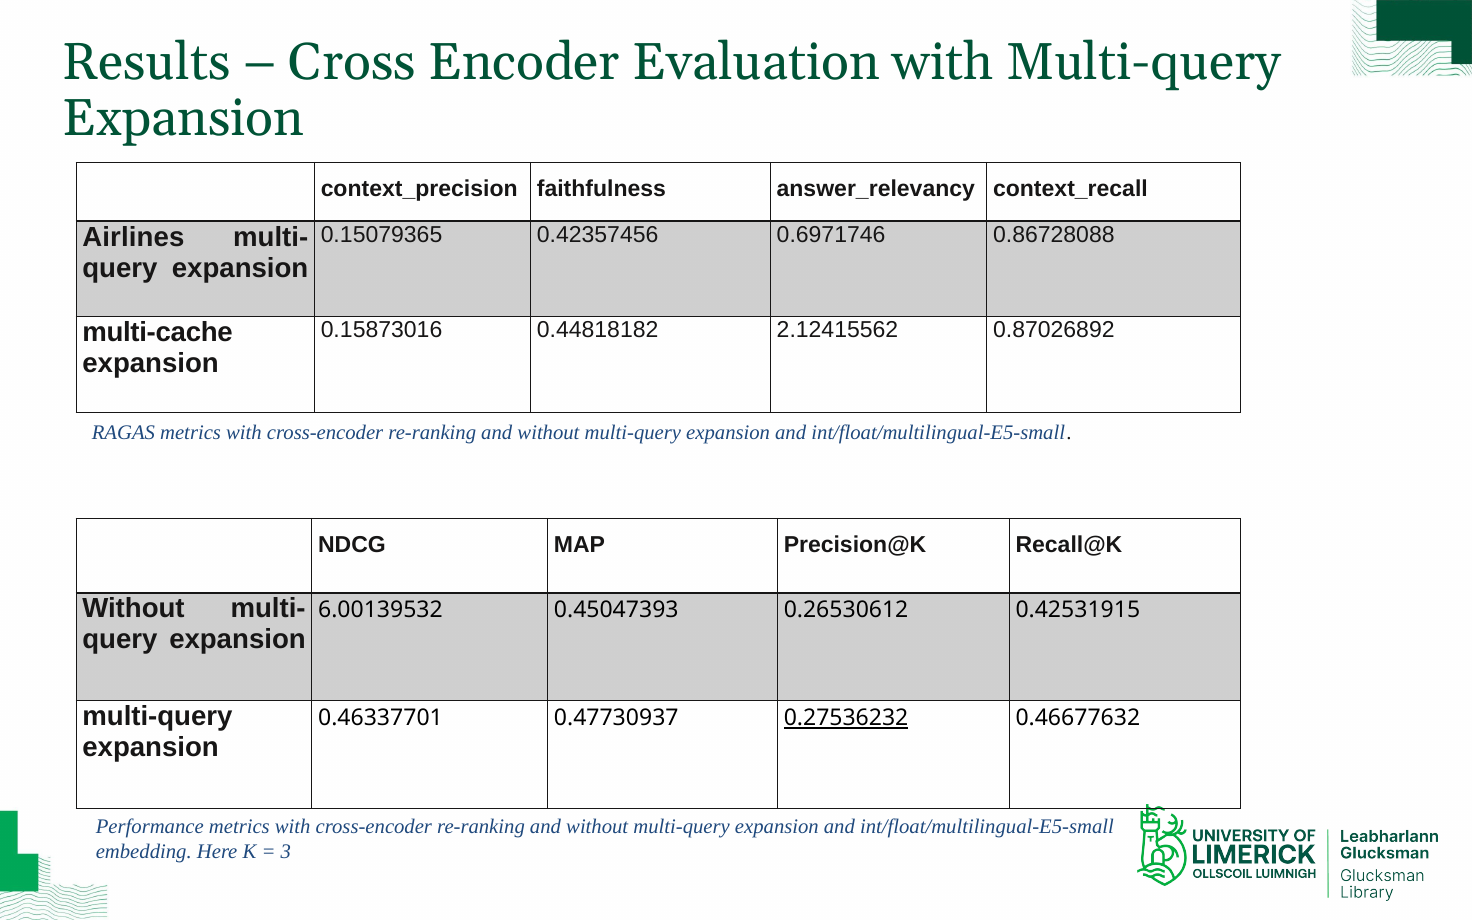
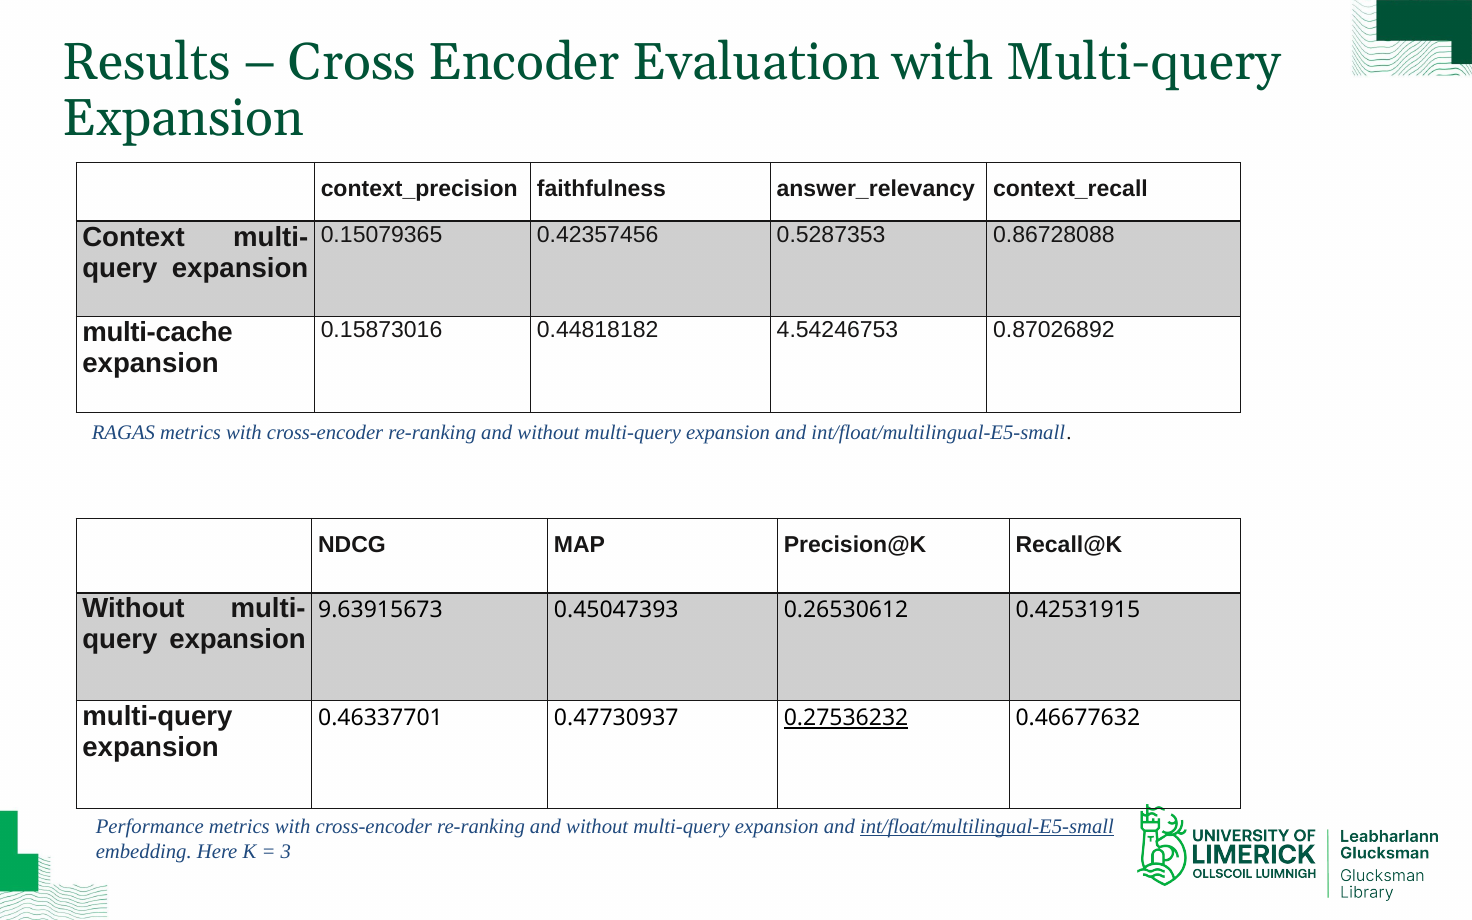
0.6971746: 0.6971746 -> 0.5287353 (831, 234)
Airlines: Airlines -> Context (134, 237)
2.12415562: 2.12415562 -> 4.54246753 (837, 330)
6.00139532: 6.00139532 -> 9.63915673 (380, 610)
int/float/multilingual-E5-small underline: none -> present (987, 827)
